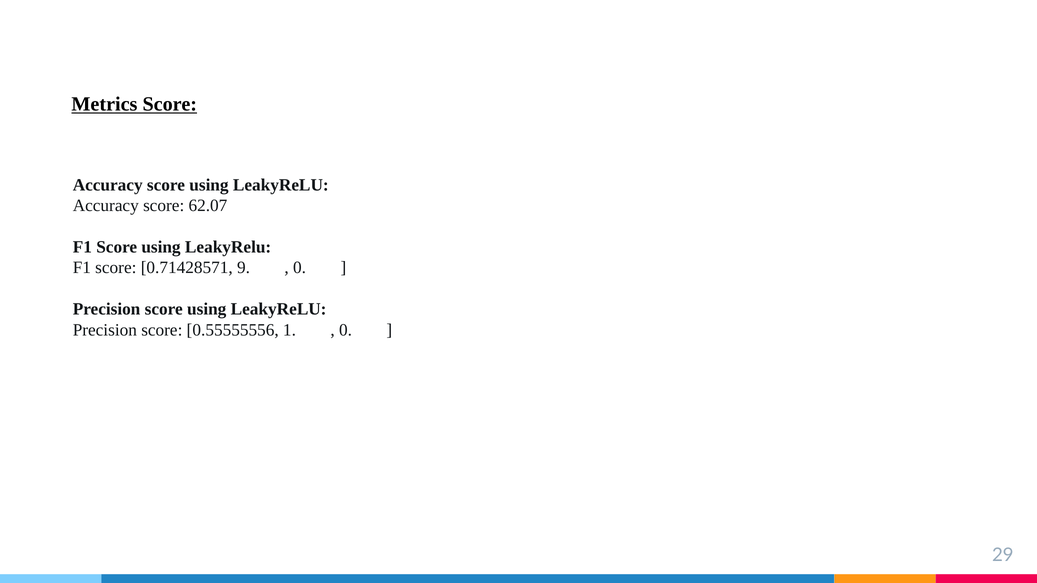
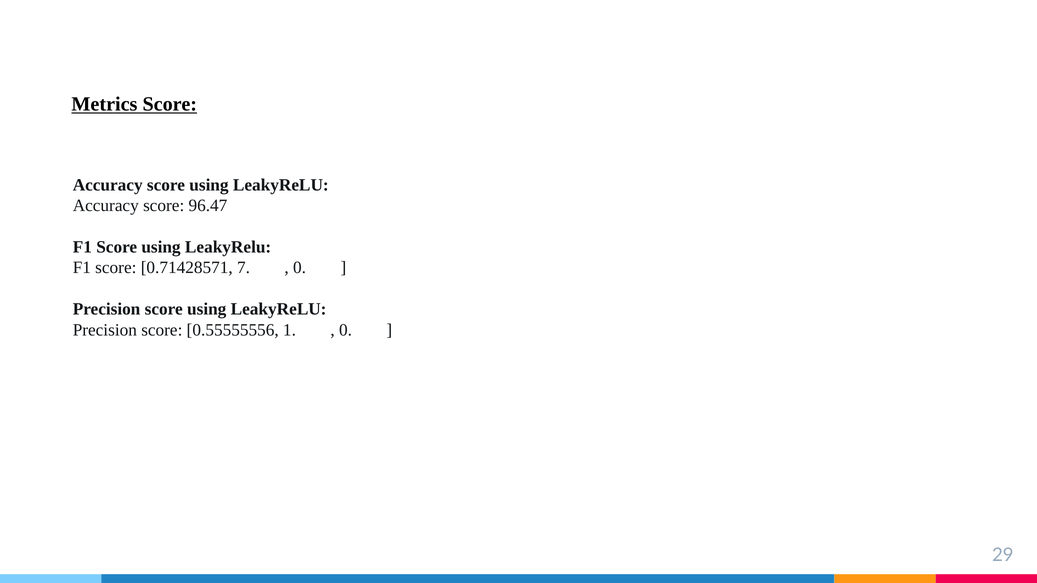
62.07: 62.07 -> 96.47 (208, 206)
9: 9 -> 7 (243, 268)
